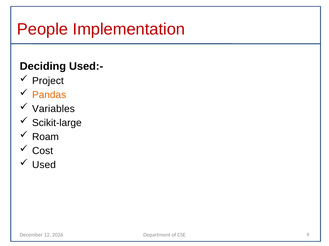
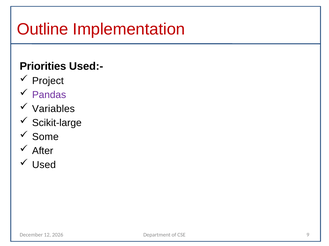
People: People -> Outline (43, 29)
Deciding: Deciding -> Priorities (43, 67)
Pandas colour: orange -> purple (49, 95)
Roam: Roam -> Some (45, 137)
Cost: Cost -> After (43, 151)
